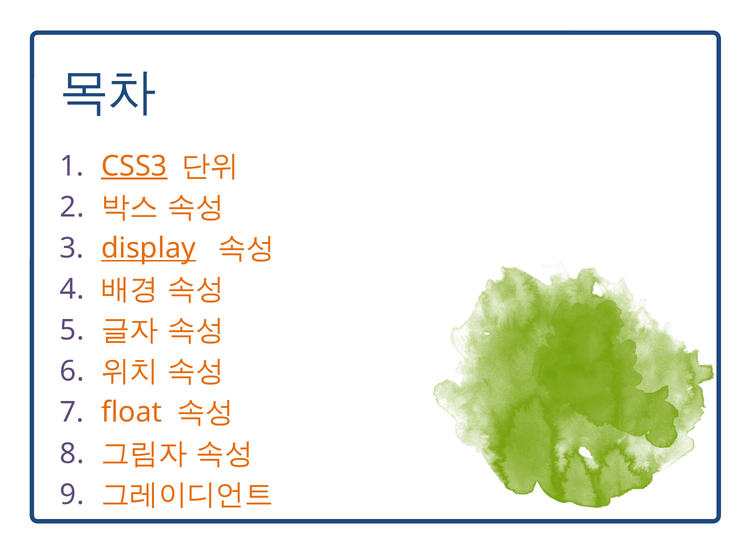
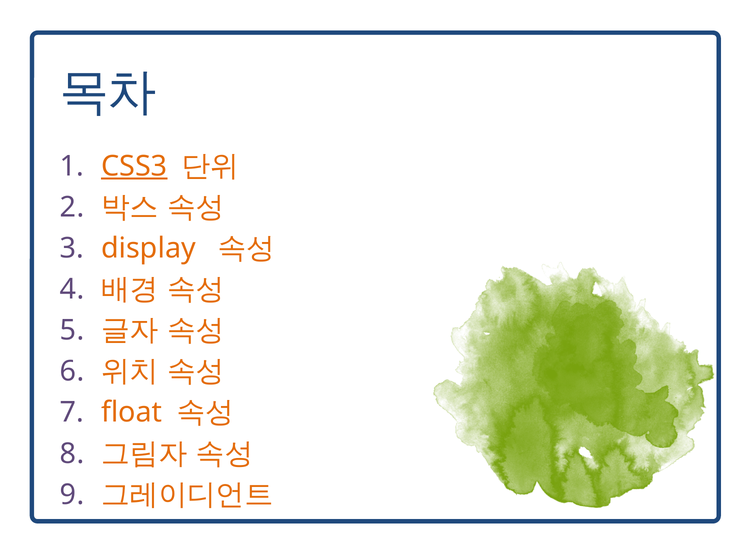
display underline: present -> none (149, 248)
